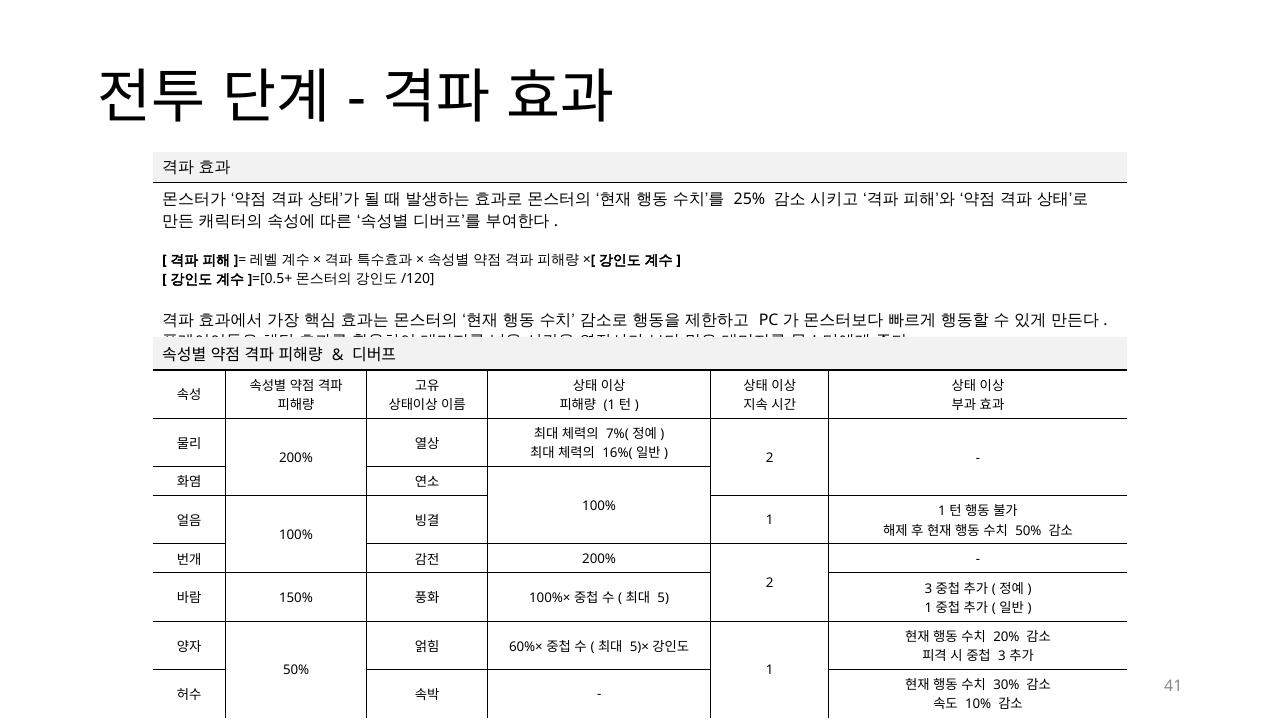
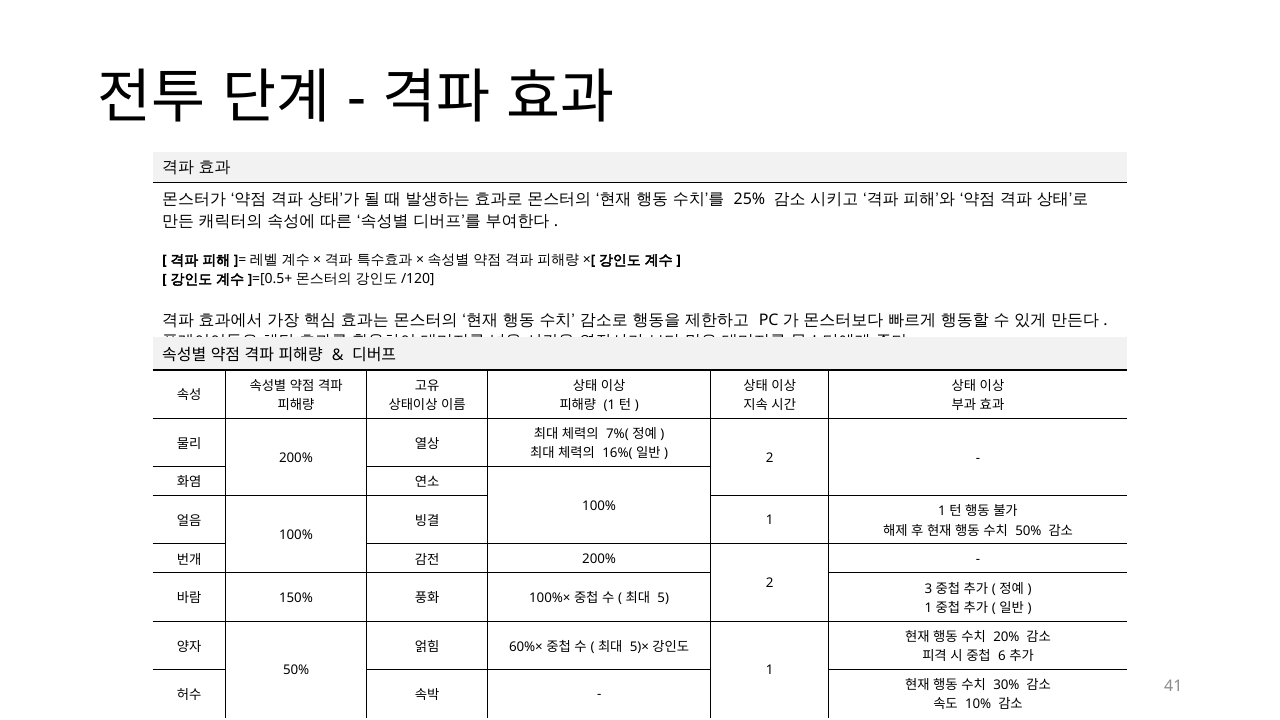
3: 3 -> 6 (1002, 656)
